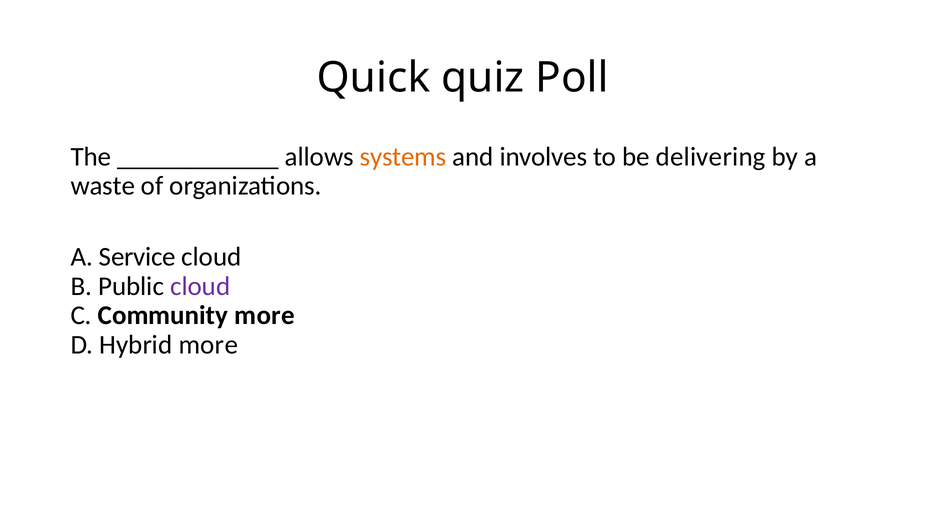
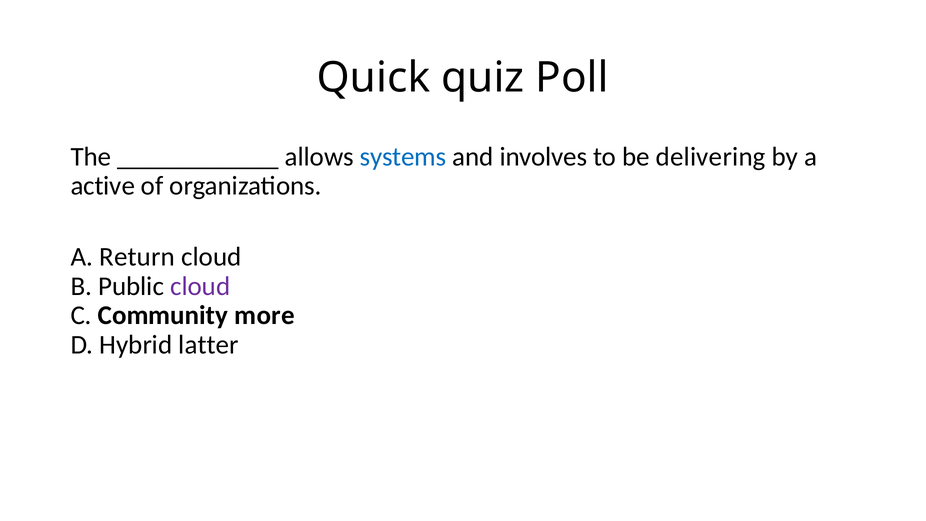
systems colour: orange -> blue (403, 157)
waste: waste -> active (103, 186)
Service: Service -> Return (137, 257)
Hybrid more: more -> latter (208, 345)
